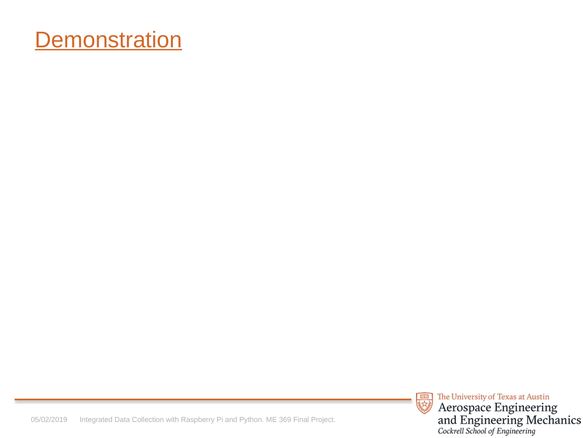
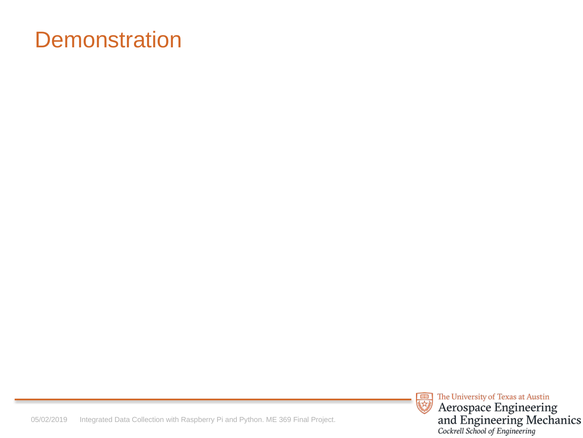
Demonstration underline: present -> none (109, 40)
